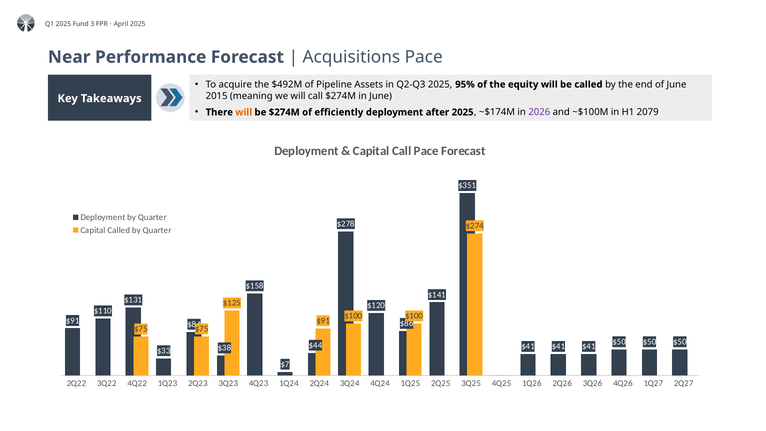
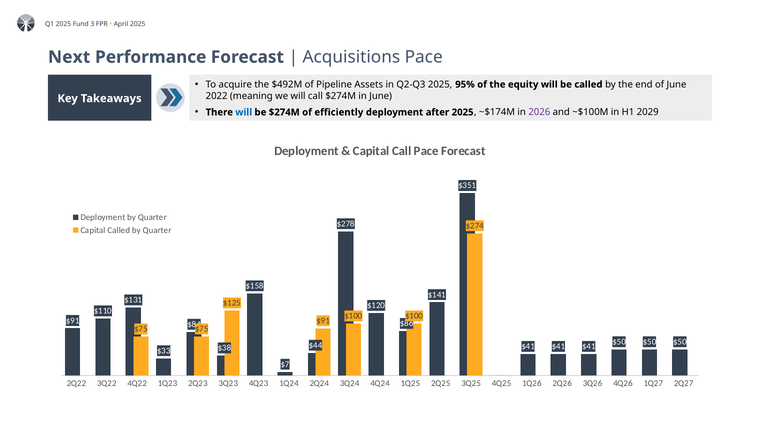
Near: Near -> Next (69, 57)
2015: 2015 -> 2022 (217, 96)
will colour: orange -> blue (244, 112)
2079: 2079 -> 2029 (648, 112)
